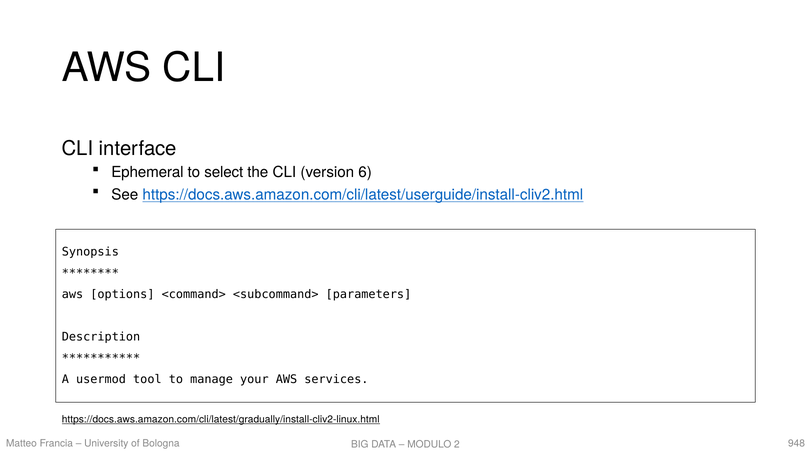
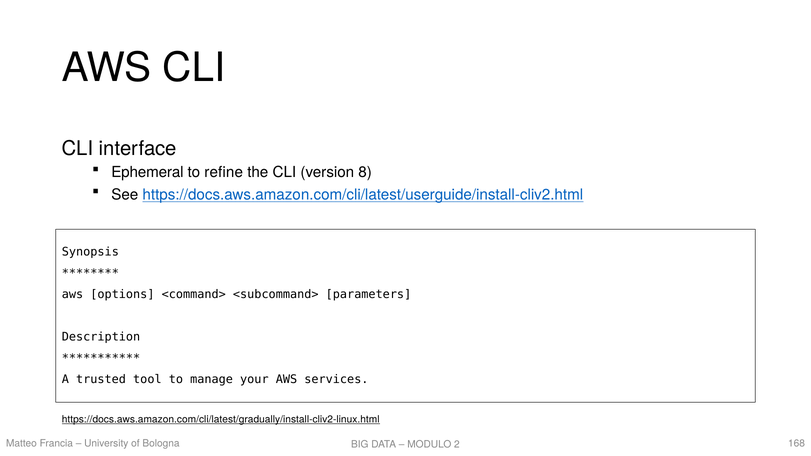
select: select -> refine (224, 172)
6: 6 -> 8 (365, 172)
usermod: usermod -> trusted (101, 380)
948: 948 -> 168 (797, 444)
